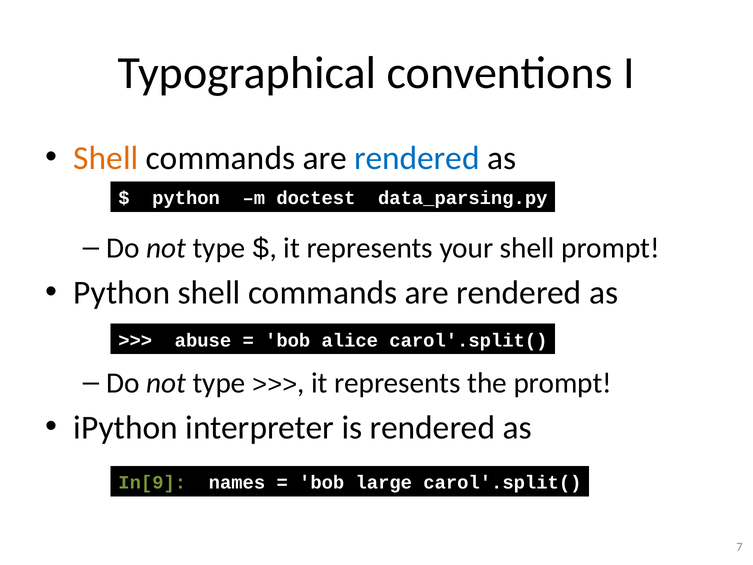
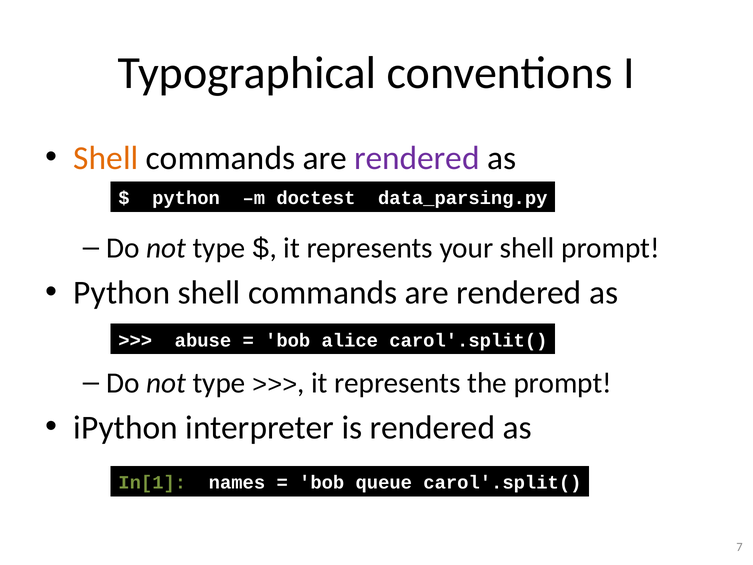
rendered colour: blue -> purple (417, 158)
In[9: In[9 -> In[1 (152, 482)
large: large -> queue (384, 482)
